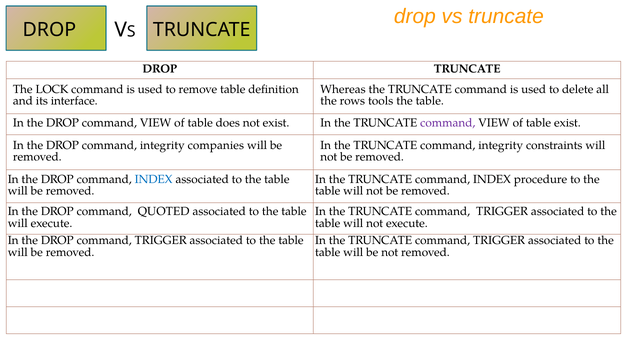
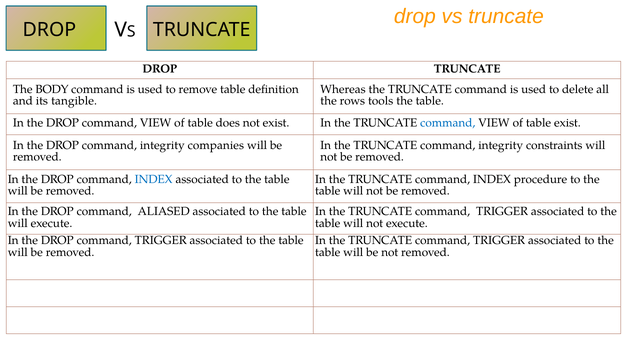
LOCK: LOCK -> BODY (52, 89)
interface: interface -> tangible (74, 101)
command colour: purple -> blue (448, 123)
QUOTED: QUOTED -> ALIASED (164, 212)
